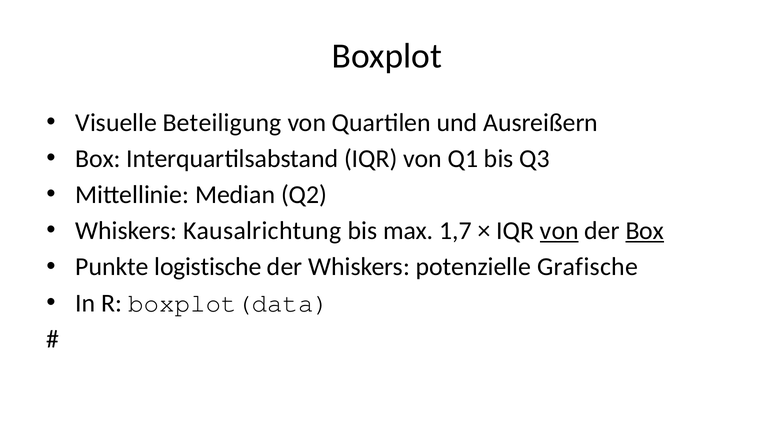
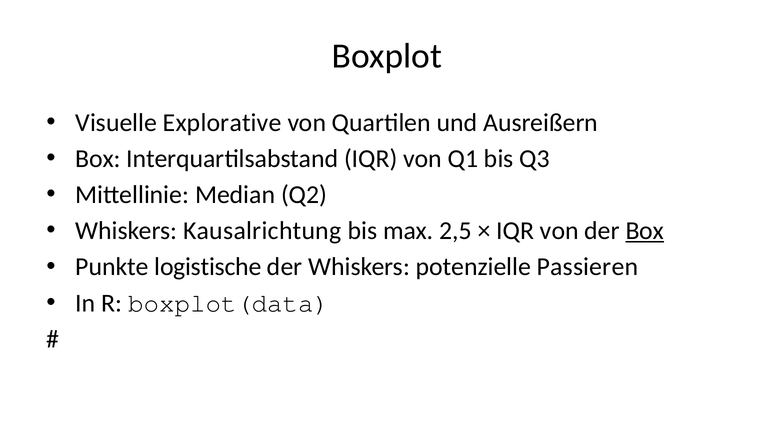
Beteiligung: Beteiligung -> Explorative (222, 123)
1,7: 1,7 -> 2,5 (456, 231)
von underline: present -> none (559, 231)
Grafische: Grafische -> Passieren (588, 267)
